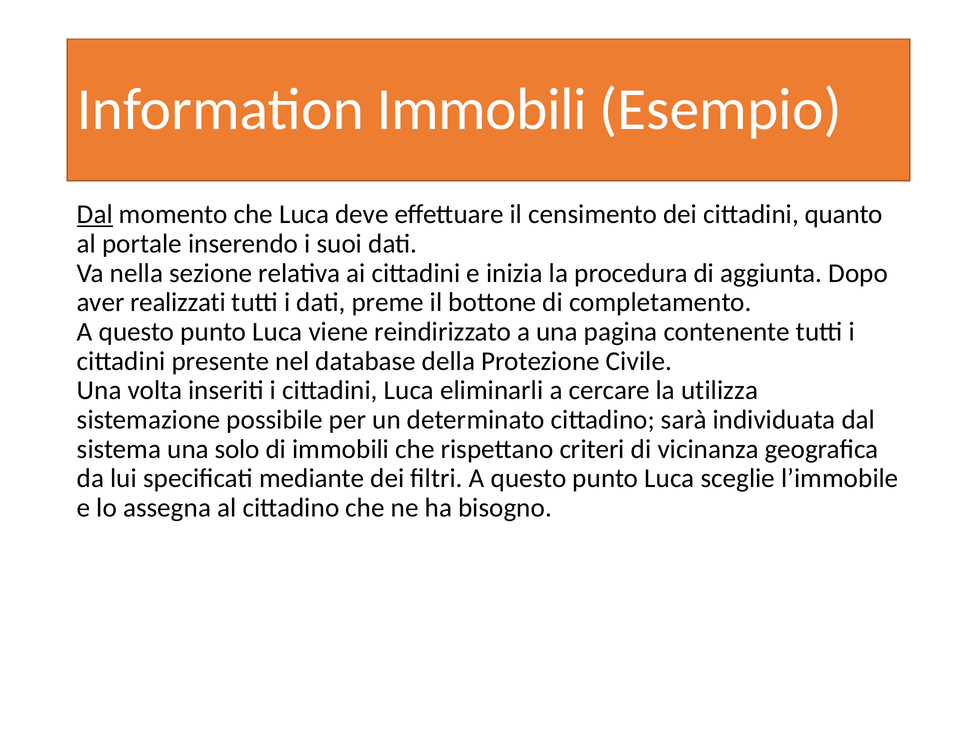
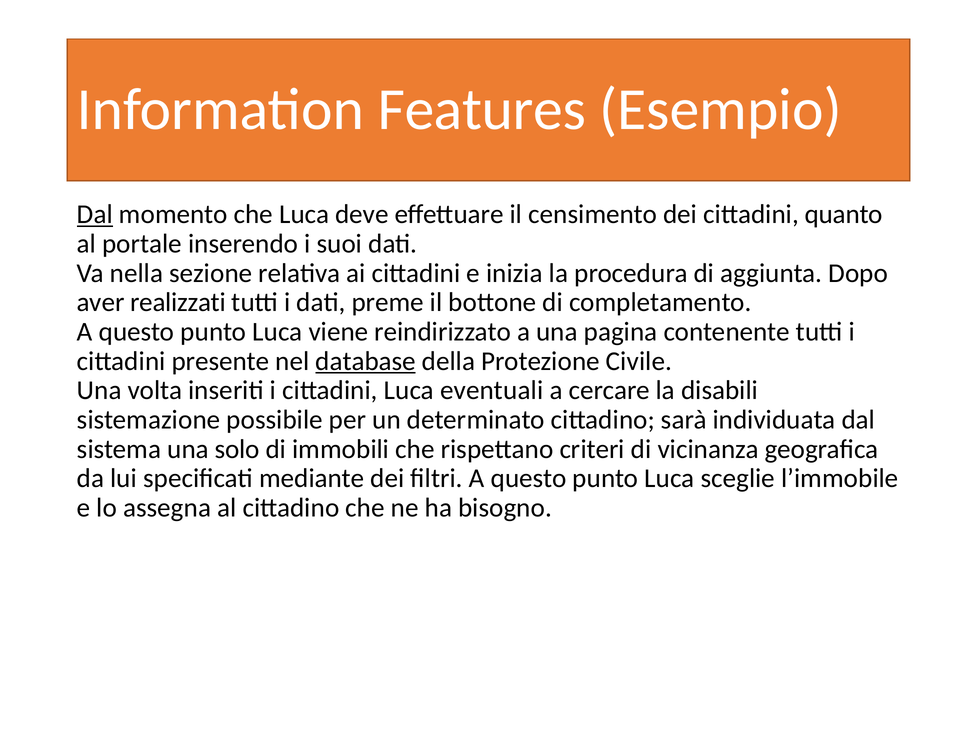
Information Immobili: Immobili -> Features (482, 109)
database underline: none -> present (366, 361)
eliminarli: eliminarli -> eventuali (492, 390)
utilizza: utilizza -> disabili (720, 390)
